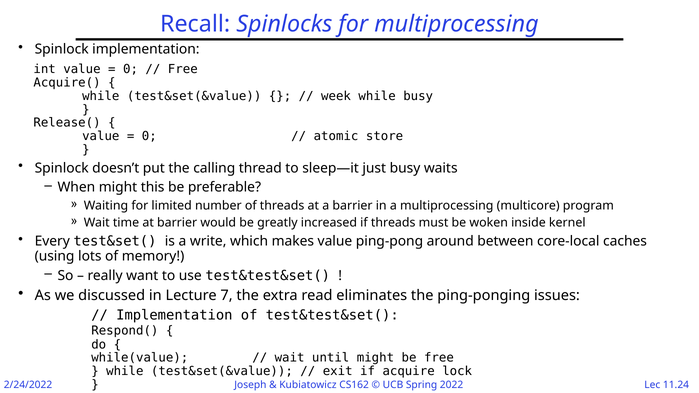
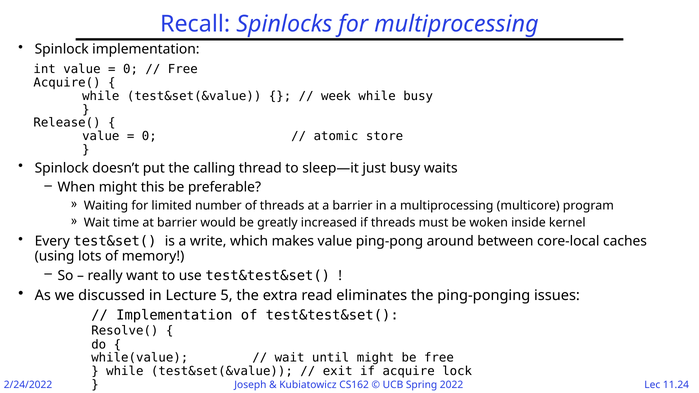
7: 7 -> 5 (227, 296)
Respond(: Respond( -> Resolve( (125, 331)
